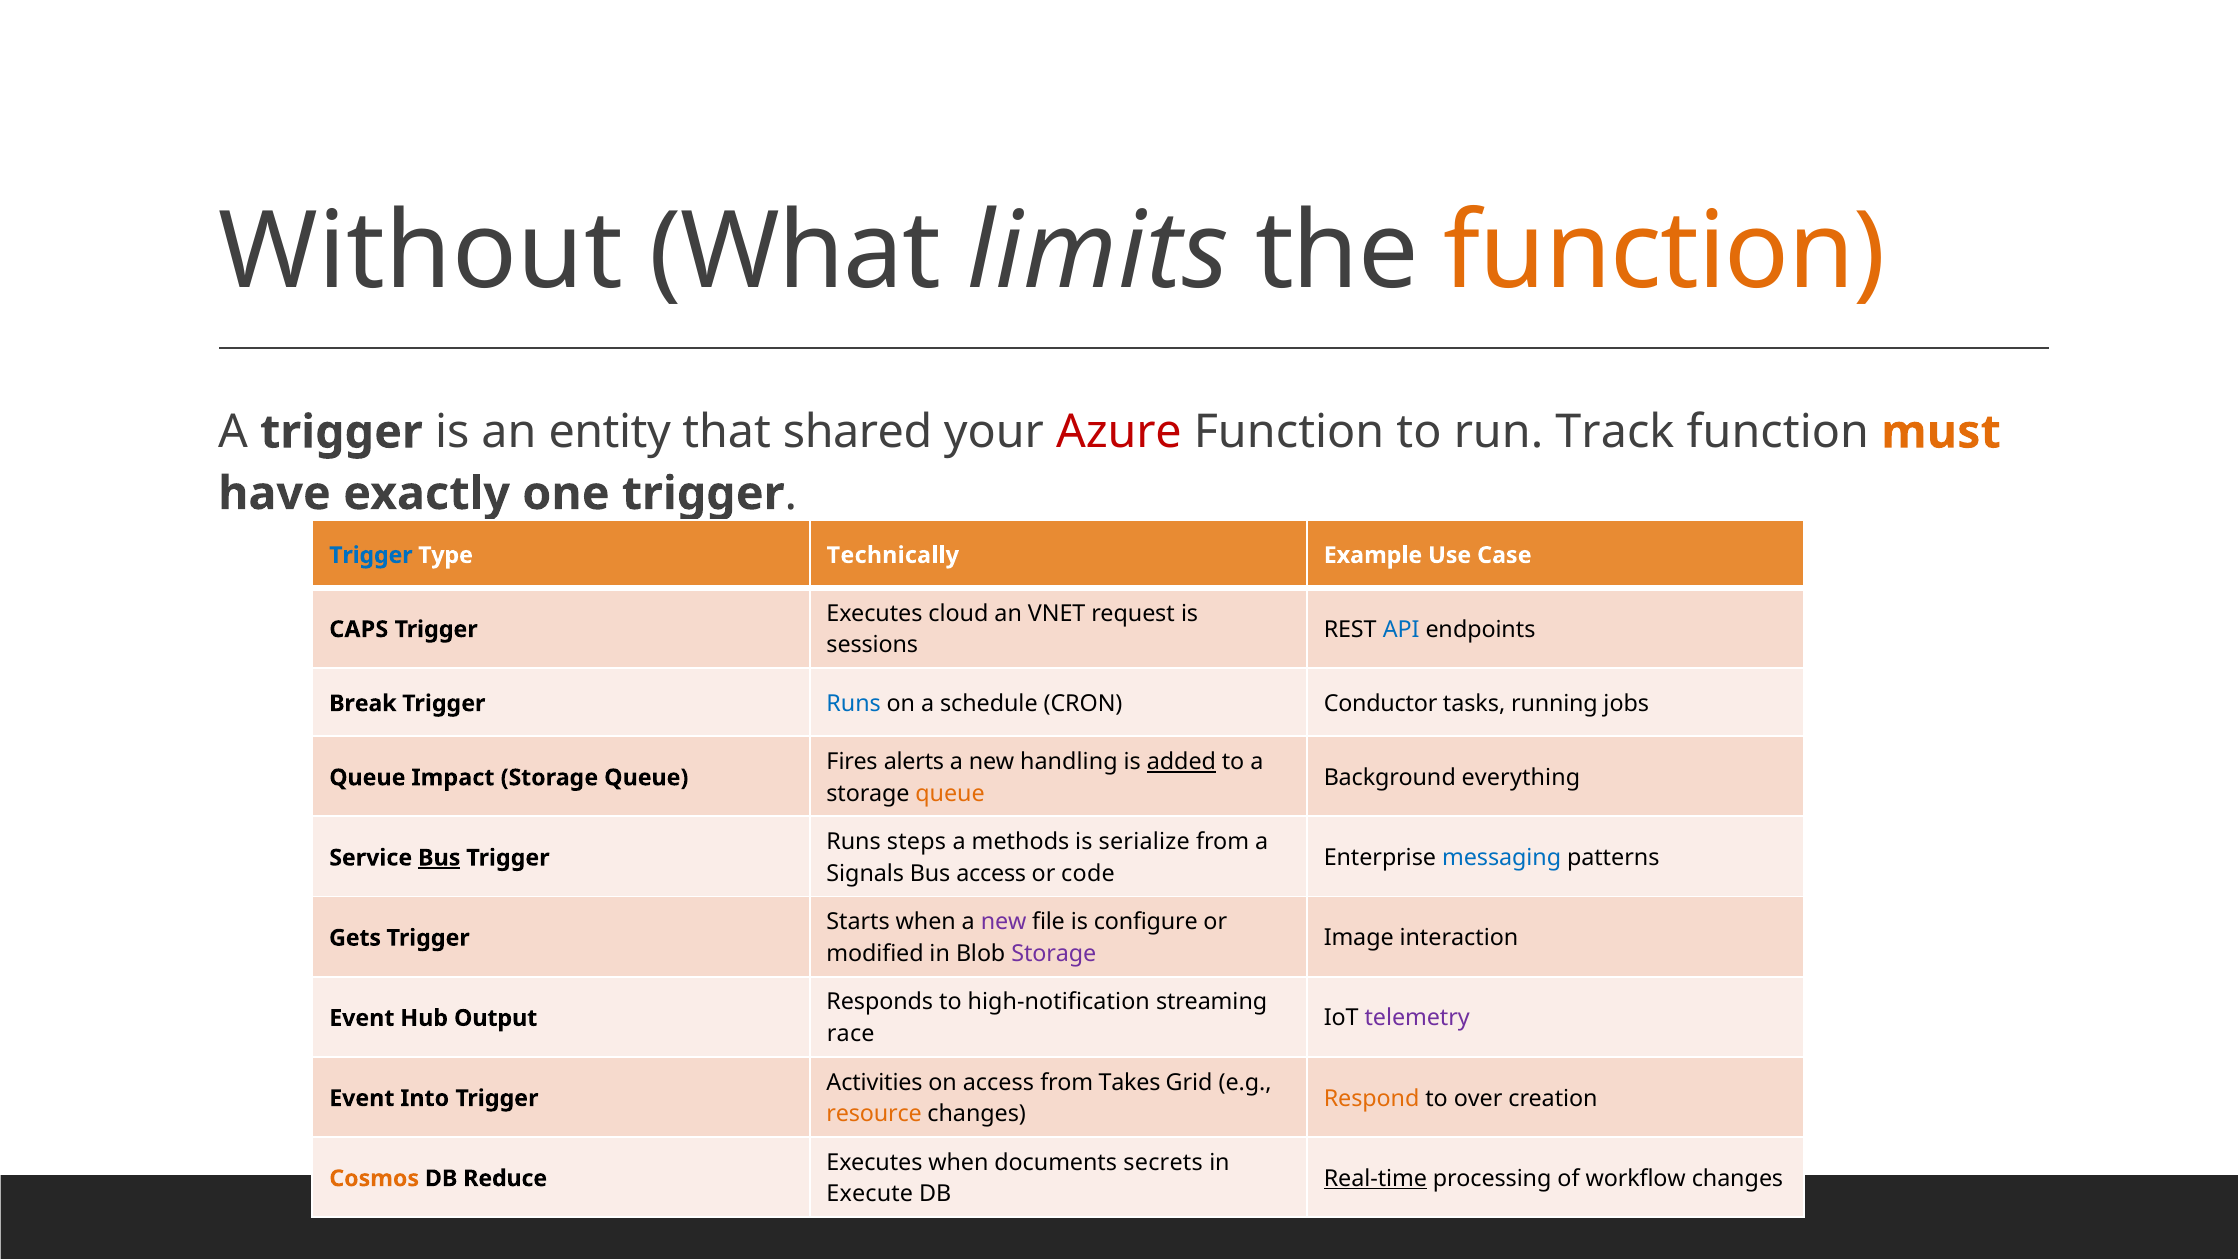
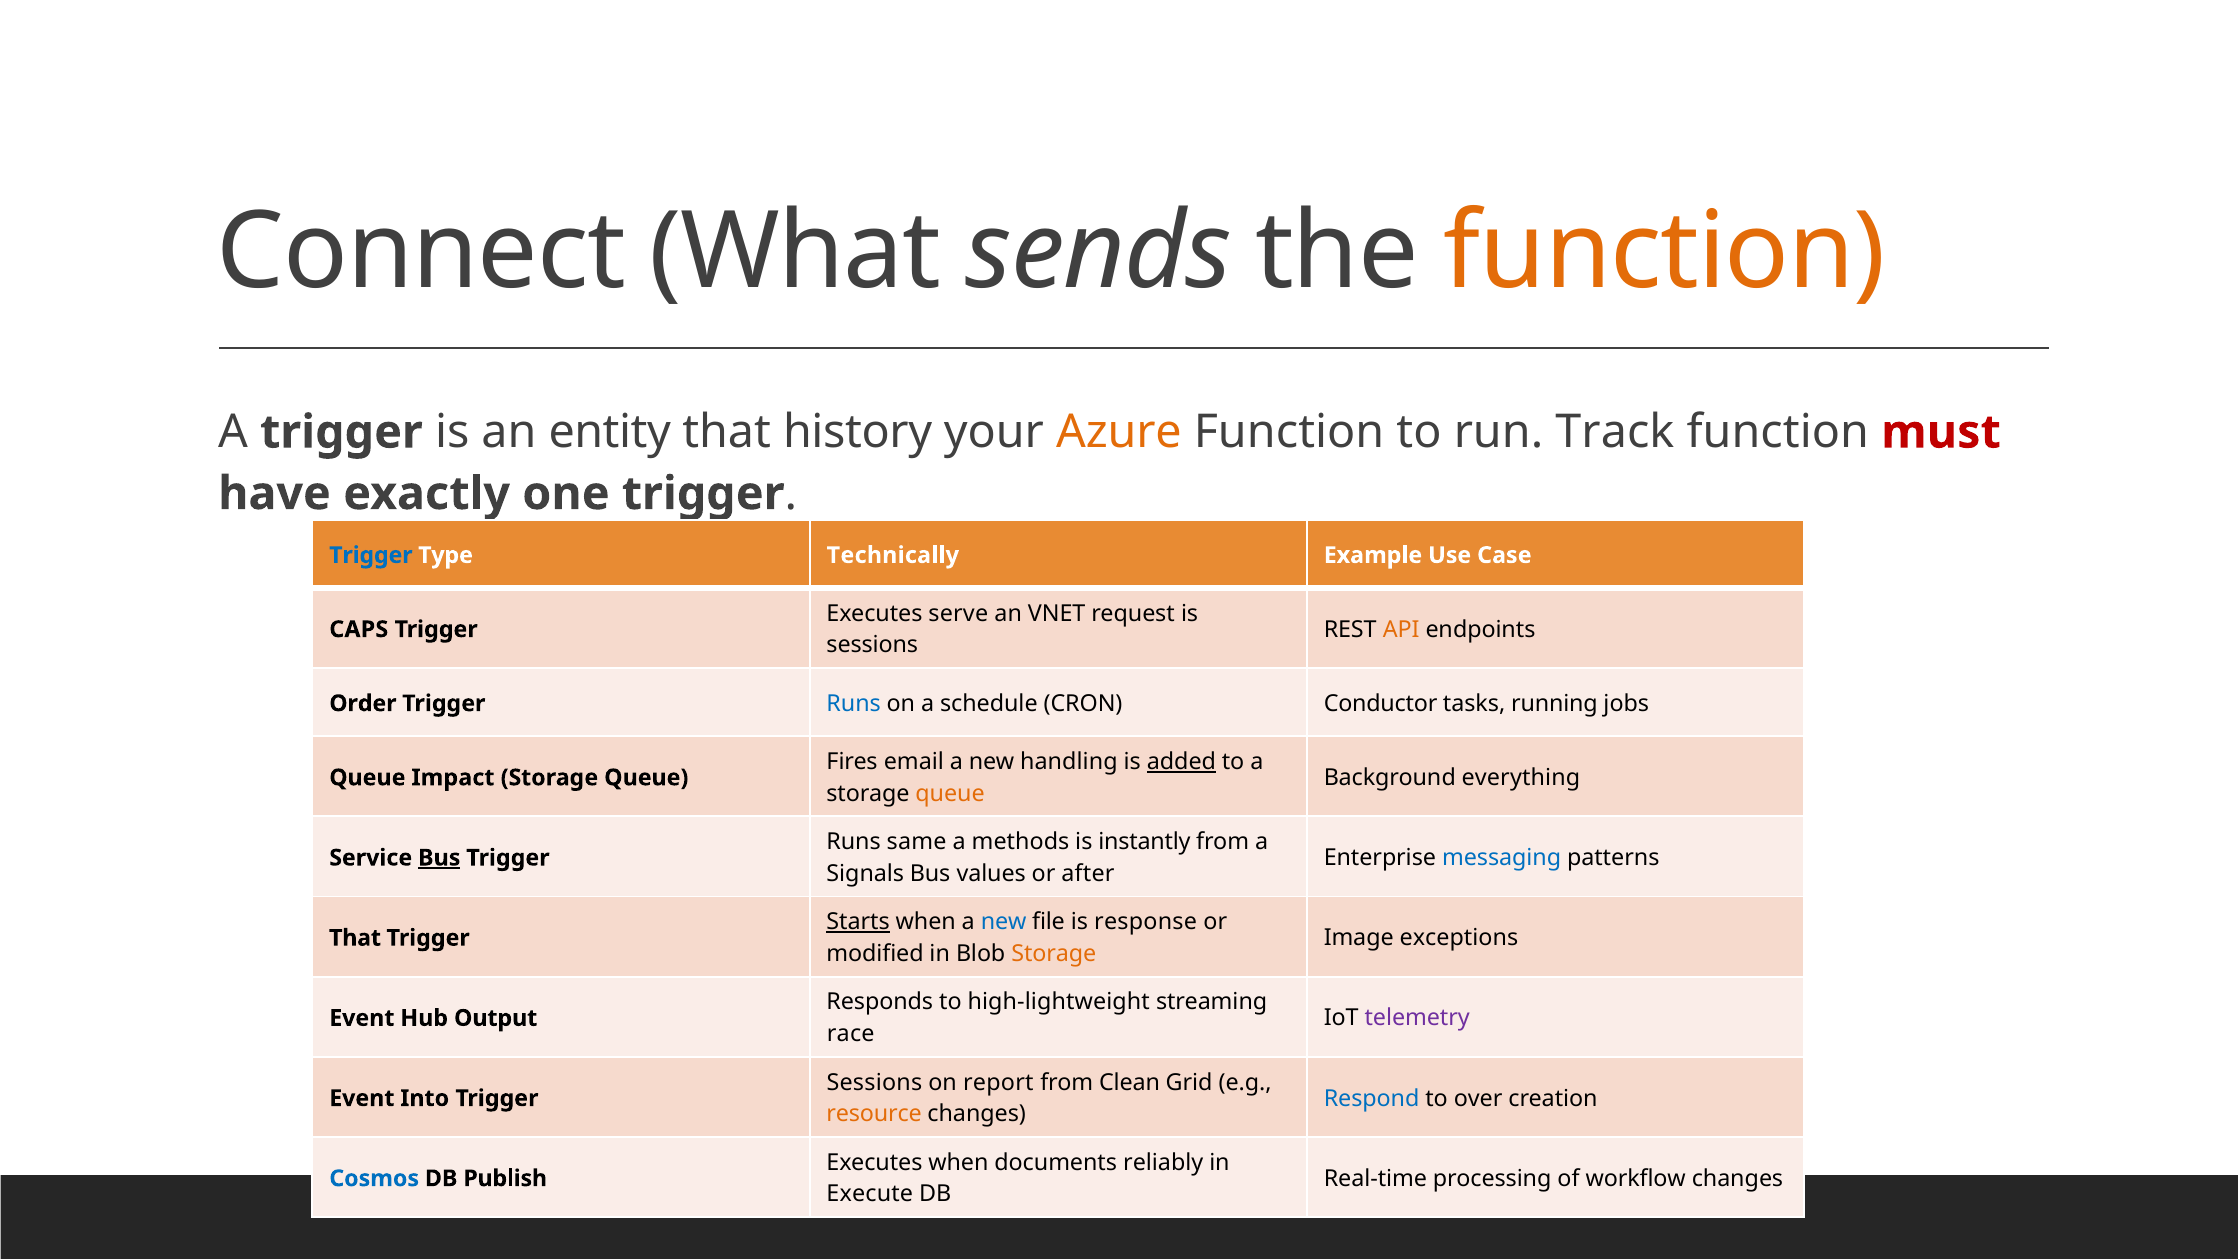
Without: Without -> Connect (422, 252)
limits: limits -> sends (1099, 252)
shared: shared -> history (858, 432)
Azure colour: red -> orange (1119, 432)
must colour: orange -> red (1941, 432)
cloud: cloud -> serve (958, 613)
API colour: blue -> orange (1401, 629)
Break: Break -> Order (363, 703)
alerts: alerts -> email (914, 762)
steps: steps -> same (917, 842)
serialize: serialize -> instantly (1144, 842)
Bus access: access -> values (991, 874)
code: code -> after (1088, 874)
Starts underline: none -> present (858, 922)
new colour: purple -> blue (1004, 922)
configure: configure -> response (1146, 922)
interaction: interaction -> exceptions (1459, 938)
Gets: Gets -> That (355, 938)
Storage colour: purple -> orange (1054, 954)
high-notification: high-notification -> high-lightweight (1059, 1002)
Activities: Activities -> Sessions (874, 1082)
on access: access -> report (998, 1082)
Takes: Takes -> Clean (1130, 1082)
Respond colour: orange -> blue (1372, 1098)
secrets: secrets -> reliably (1163, 1162)
Real-time underline: present -> none (1375, 1178)
Cosmos colour: orange -> blue (374, 1178)
Reduce: Reduce -> Publish (505, 1178)
